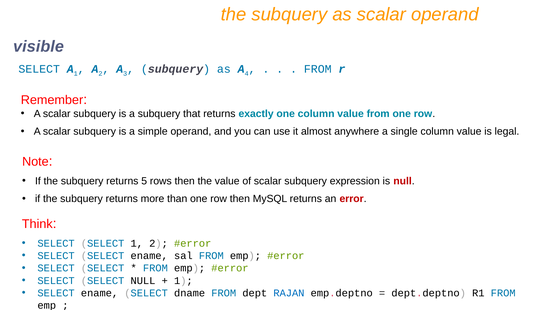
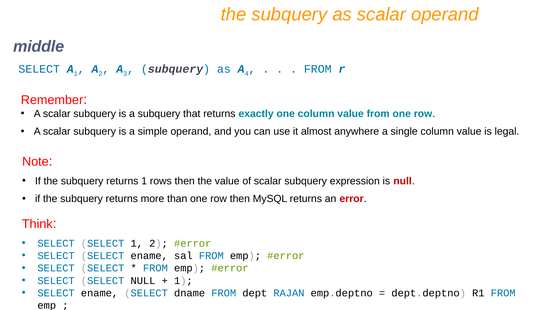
visible: visible -> middle (39, 47)
returns 5: 5 -> 1 (144, 181)
